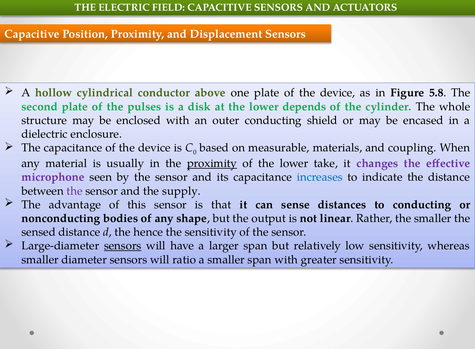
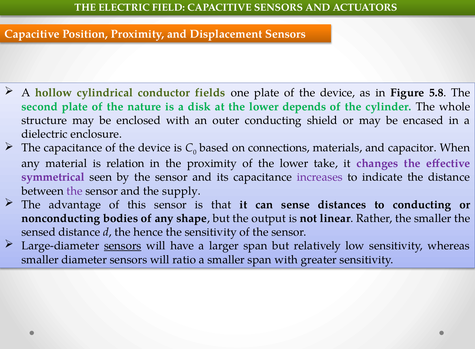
above: above -> fields (210, 93)
pulses: pulses -> nature (144, 106)
measurable: measurable -> connections (279, 147)
coupling: coupling -> capacitor (412, 147)
usually: usually -> relation (125, 163)
proximity underline: present -> none (212, 163)
microphone: microphone -> symmetrical (53, 177)
increases colour: blue -> purple (320, 177)
